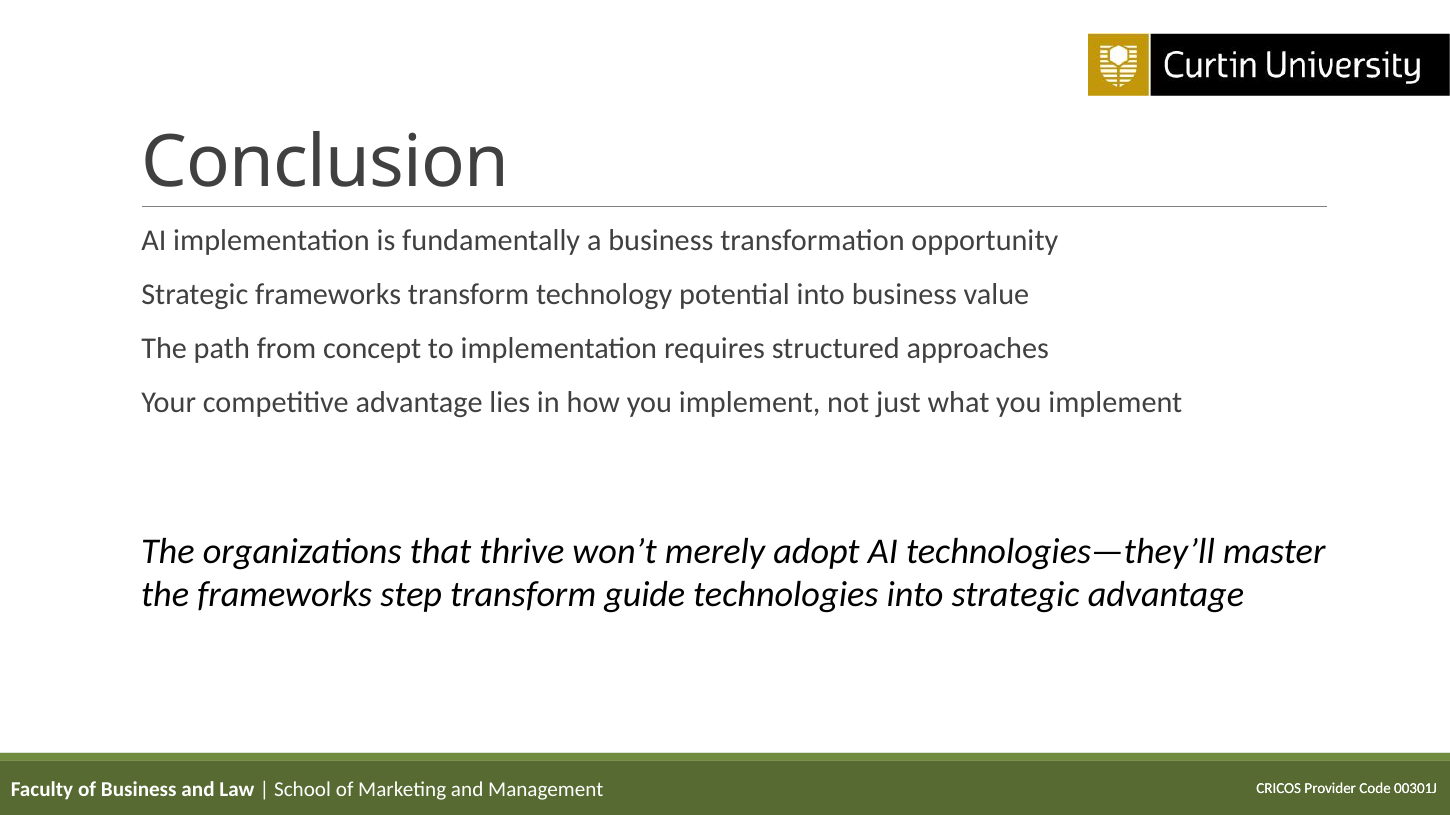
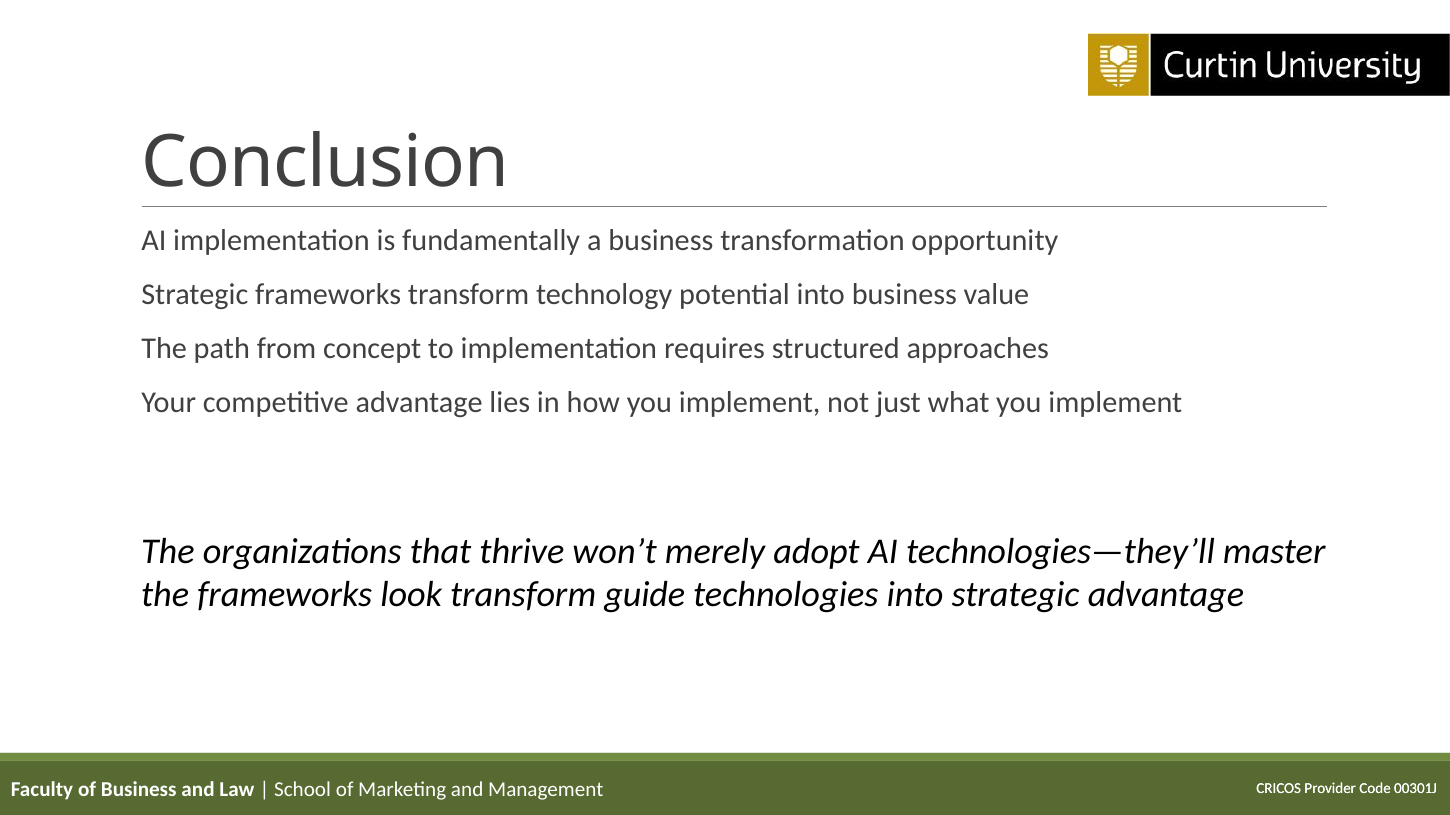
step: step -> look (411, 595)
